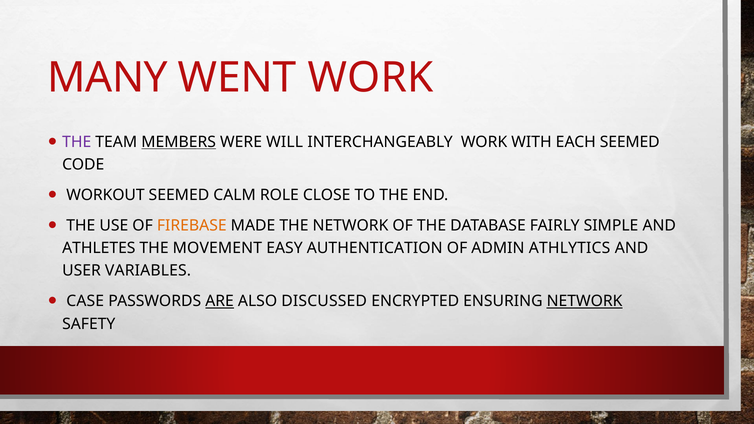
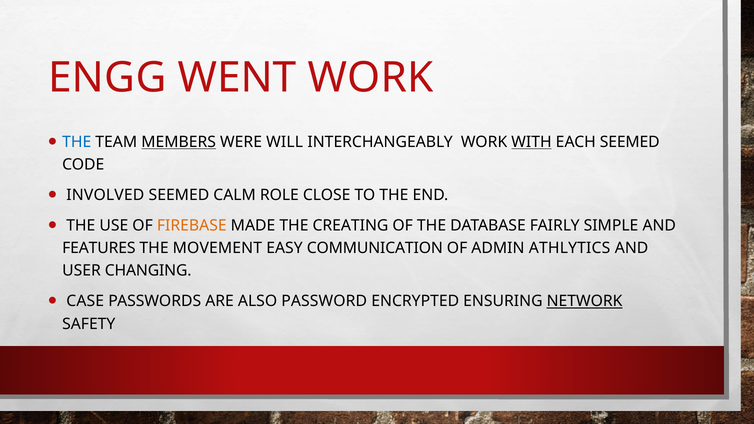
MANY: MANY -> ENGG (107, 78)
THE colour: purple -> blue (77, 142)
WITH underline: none -> present (532, 142)
WORKOUT: WORKOUT -> INVOLVED (105, 195)
THE NETWORK: NETWORK -> CREATING (350, 226)
ATHLETES: ATHLETES -> FEATURES (99, 248)
AUTHENTICATION: AUTHENTICATION -> COMMUNICATION (375, 248)
VARIABLES: VARIABLES -> CHANGING (148, 271)
ARE underline: present -> none (220, 301)
DISCUSSED: DISCUSSED -> PASSWORD (324, 301)
